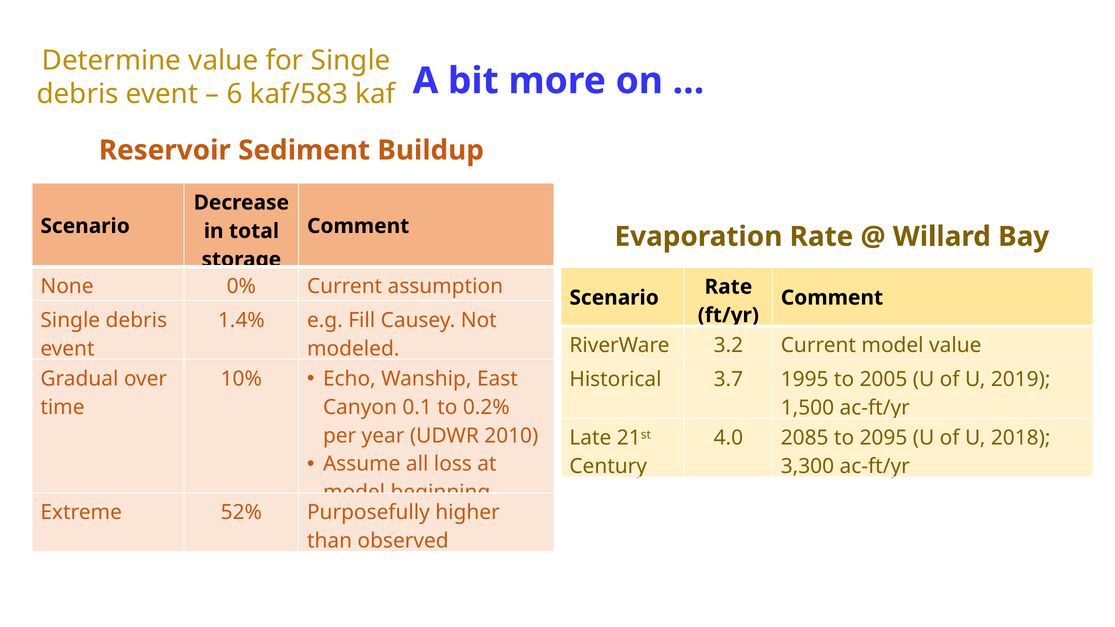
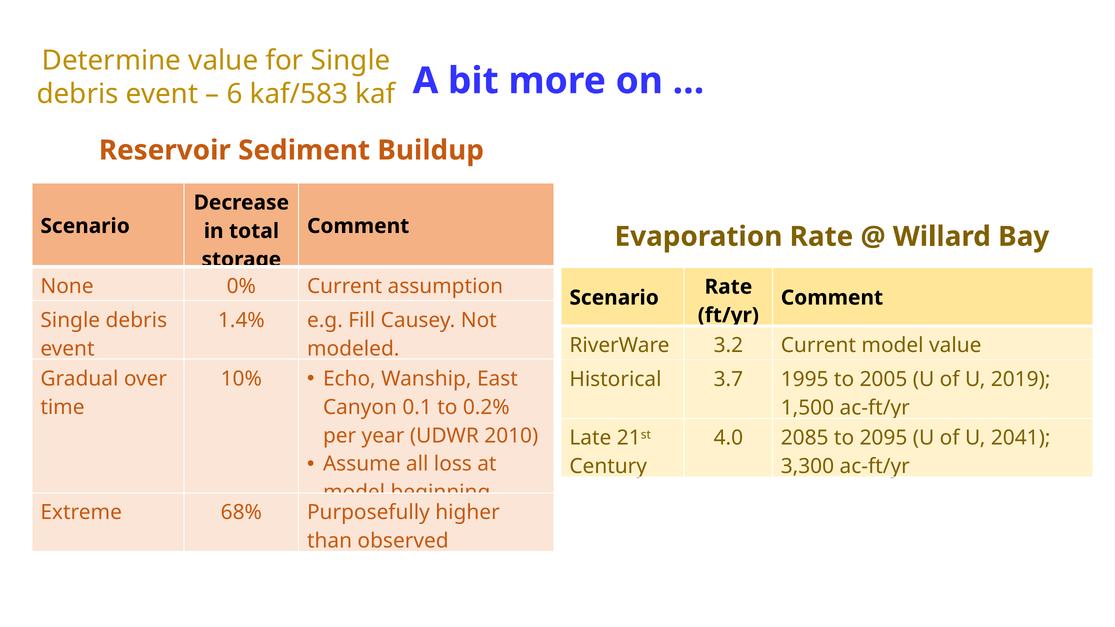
2018: 2018 -> 2041 (1021, 438)
52%: 52% -> 68% (241, 513)
